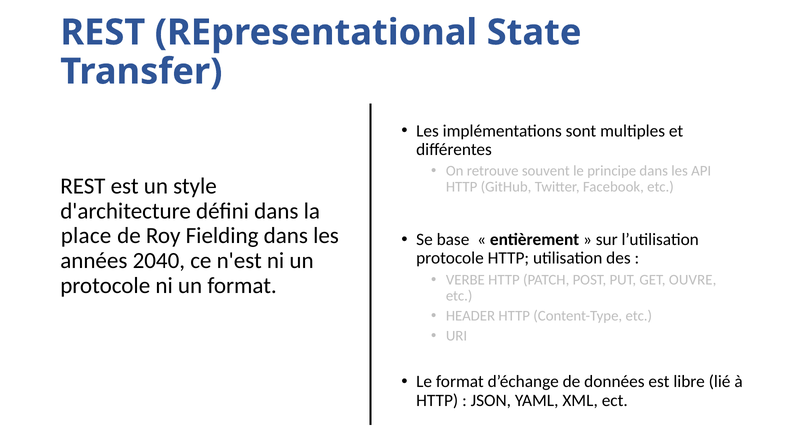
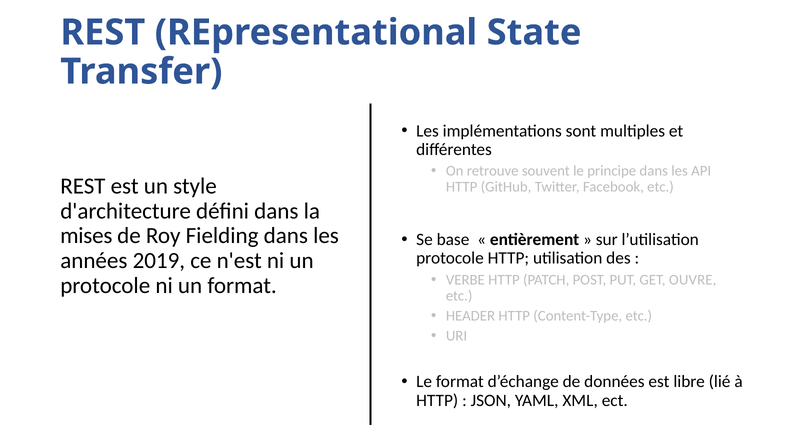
place: place -> mises (86, 236)
2040: 2040 -> 2019 (159, 261)
